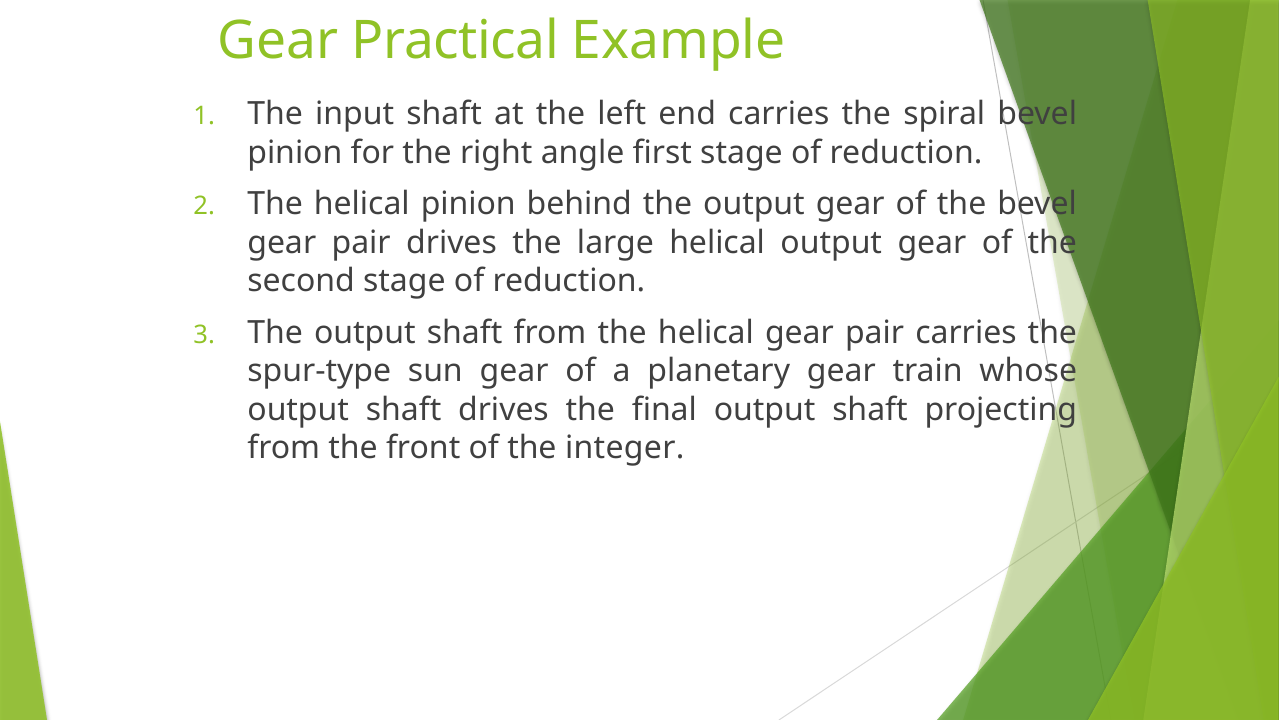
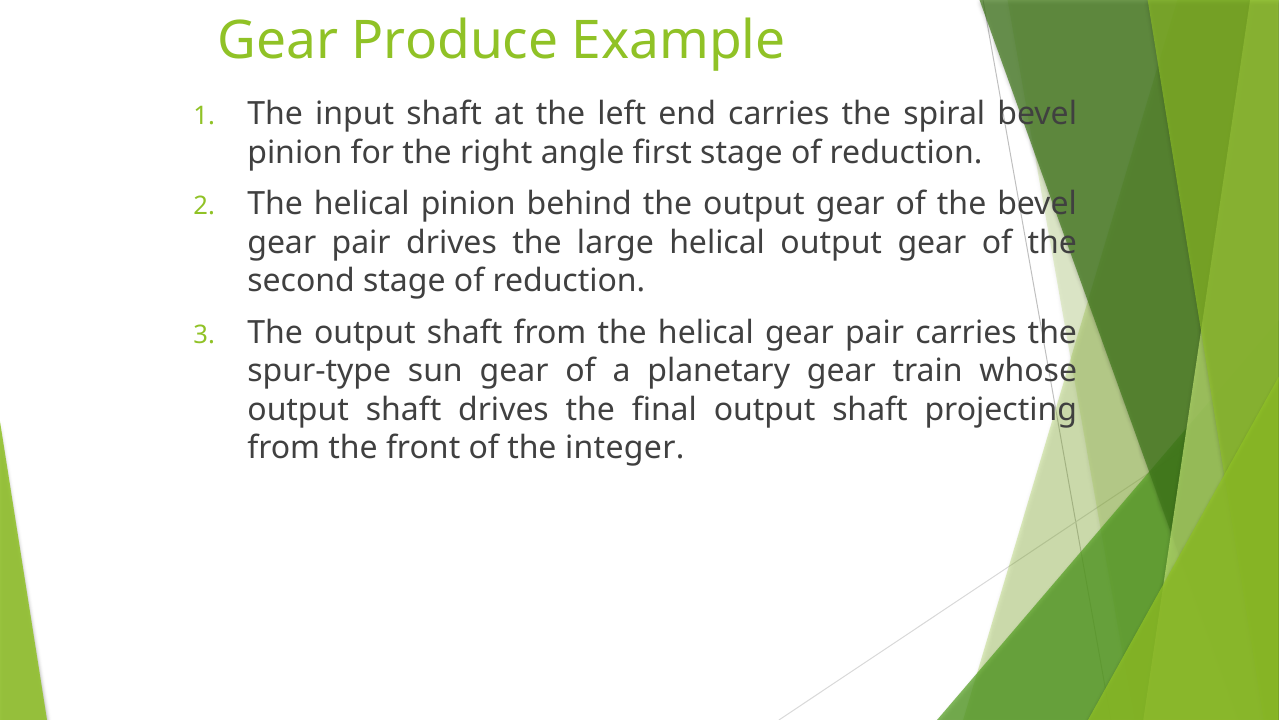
Practical: Practical -> Produce (455, 40)
